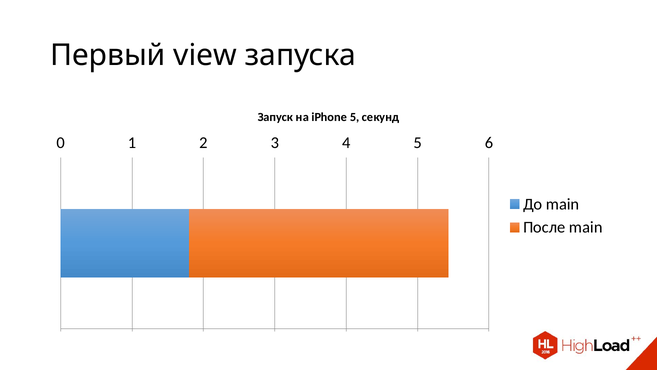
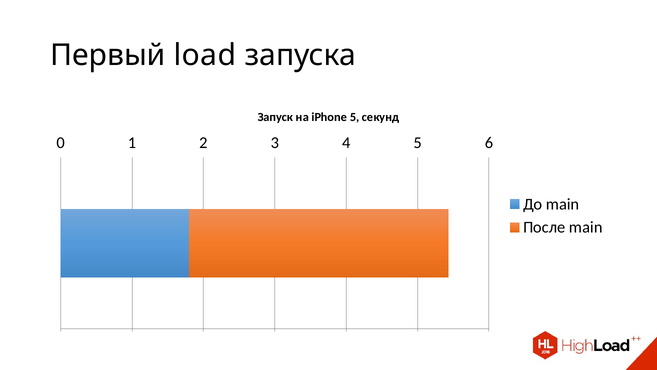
view: view -> load (205, 55)
